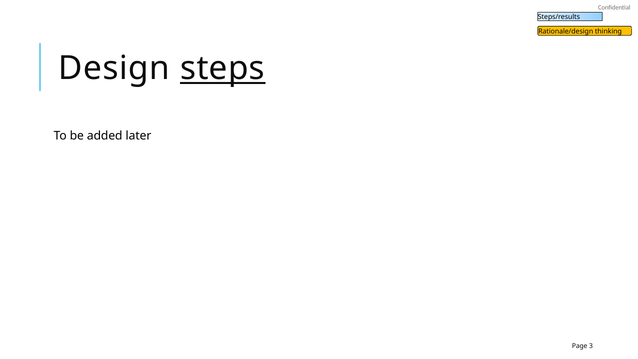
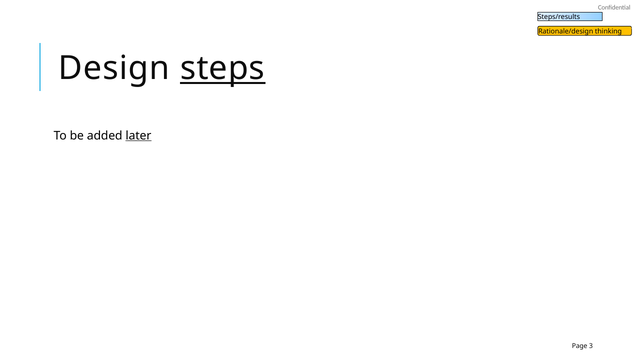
later underline: none -> present (138, 136)
